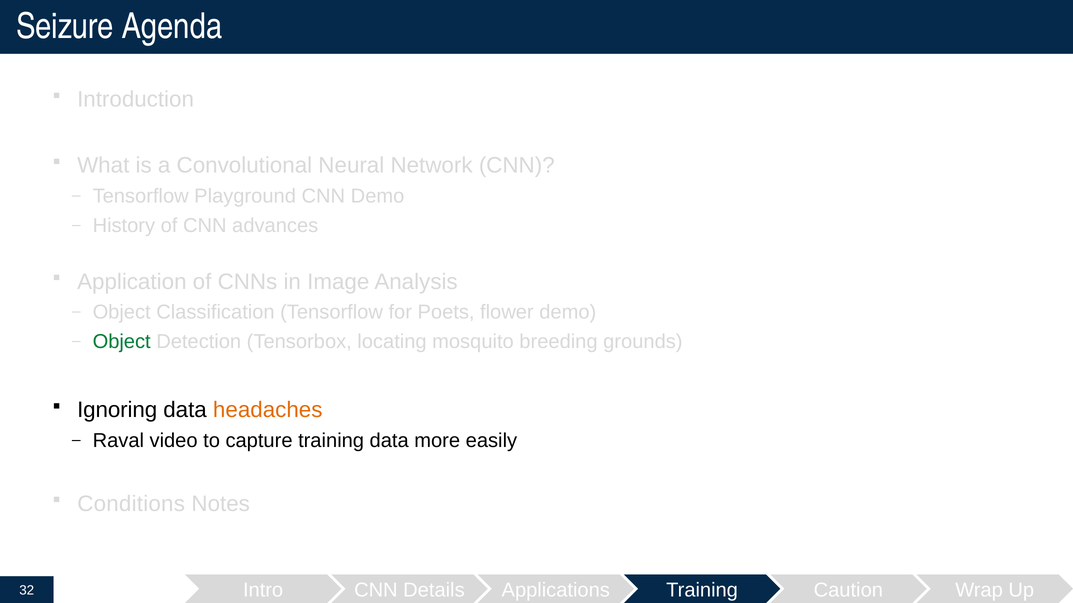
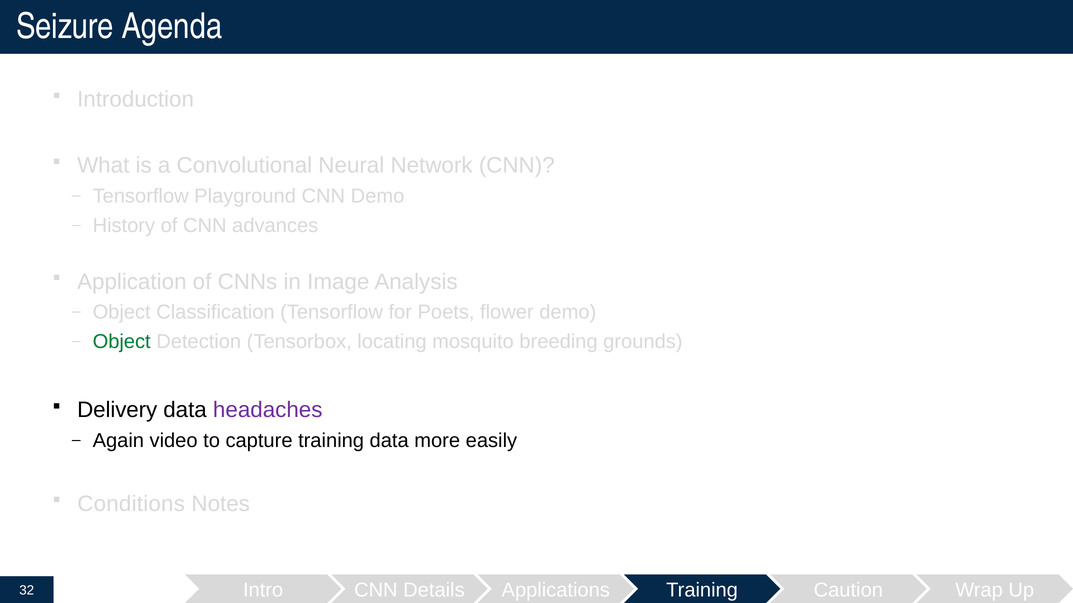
Ignoring: Ignoring -> Delivery (117, 410)
headaches colour: orange -> purple (268, 410)
Raval: Raval -> Again (118, 441)
